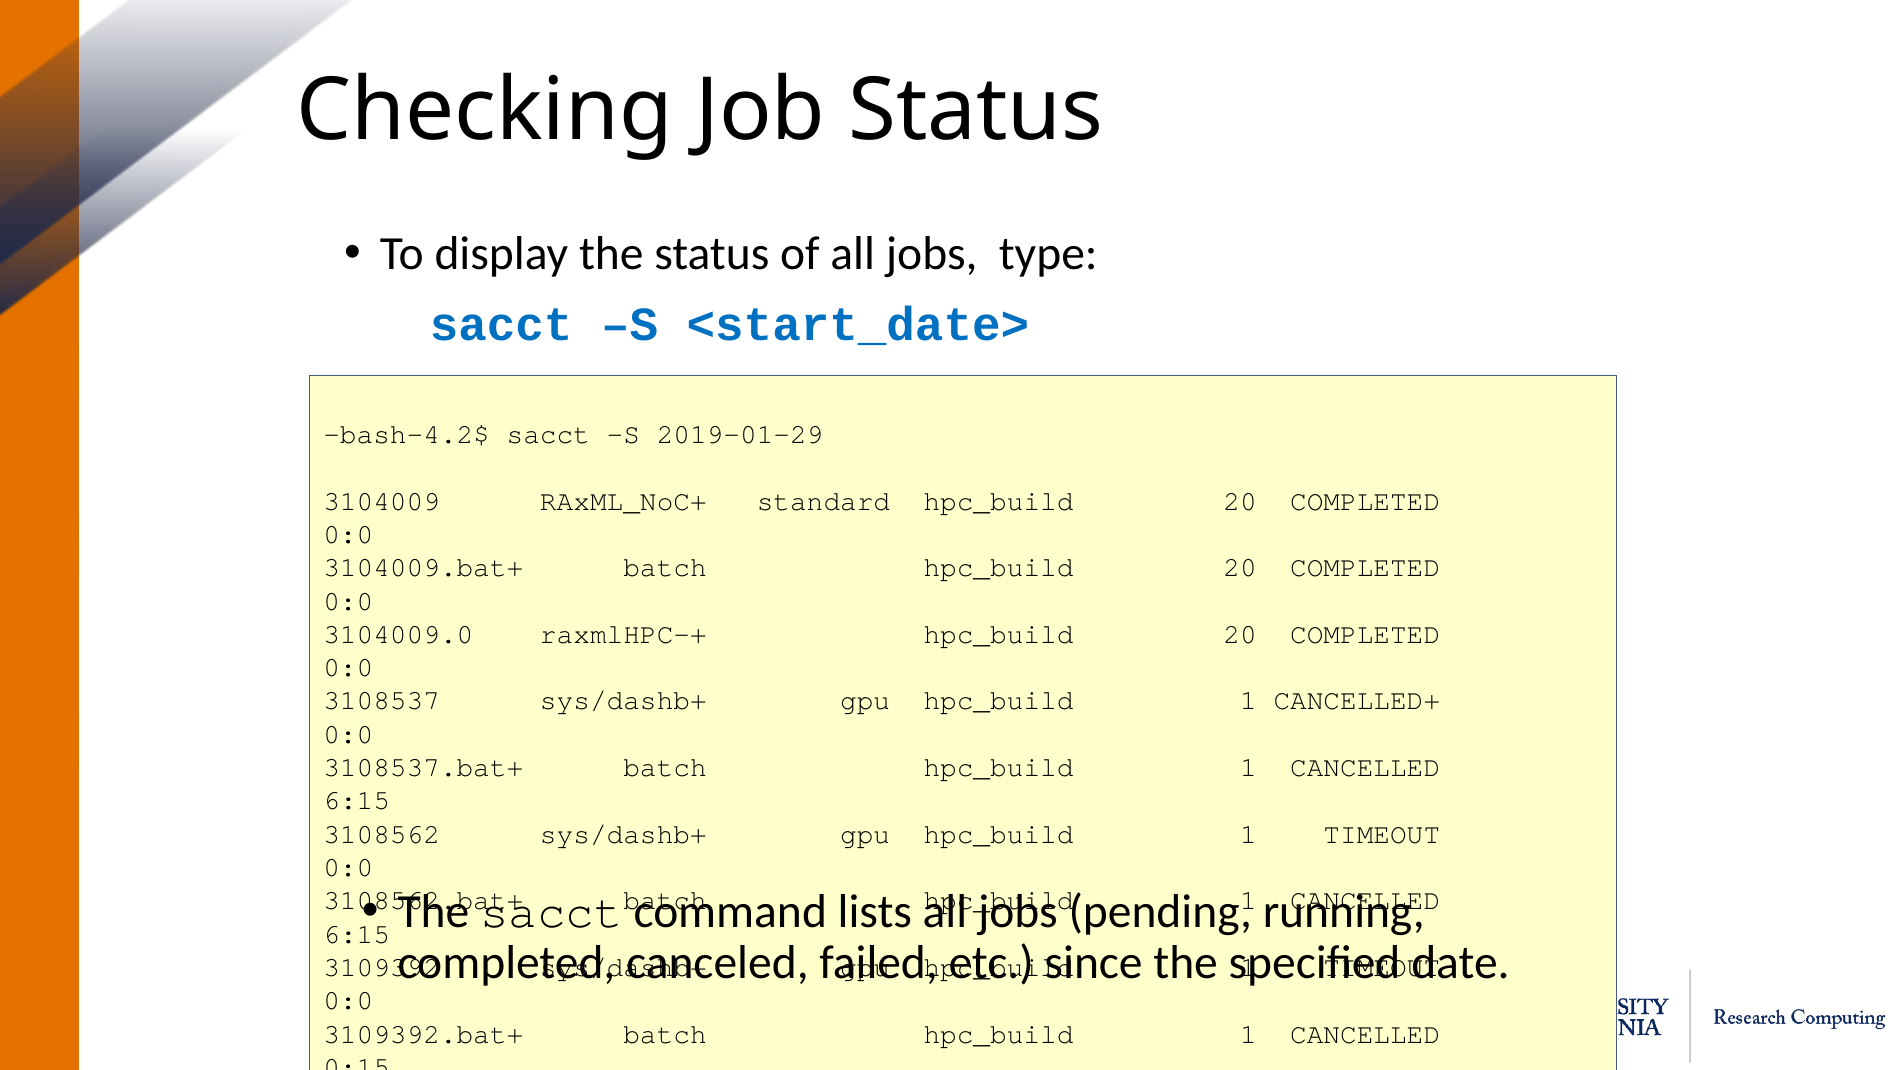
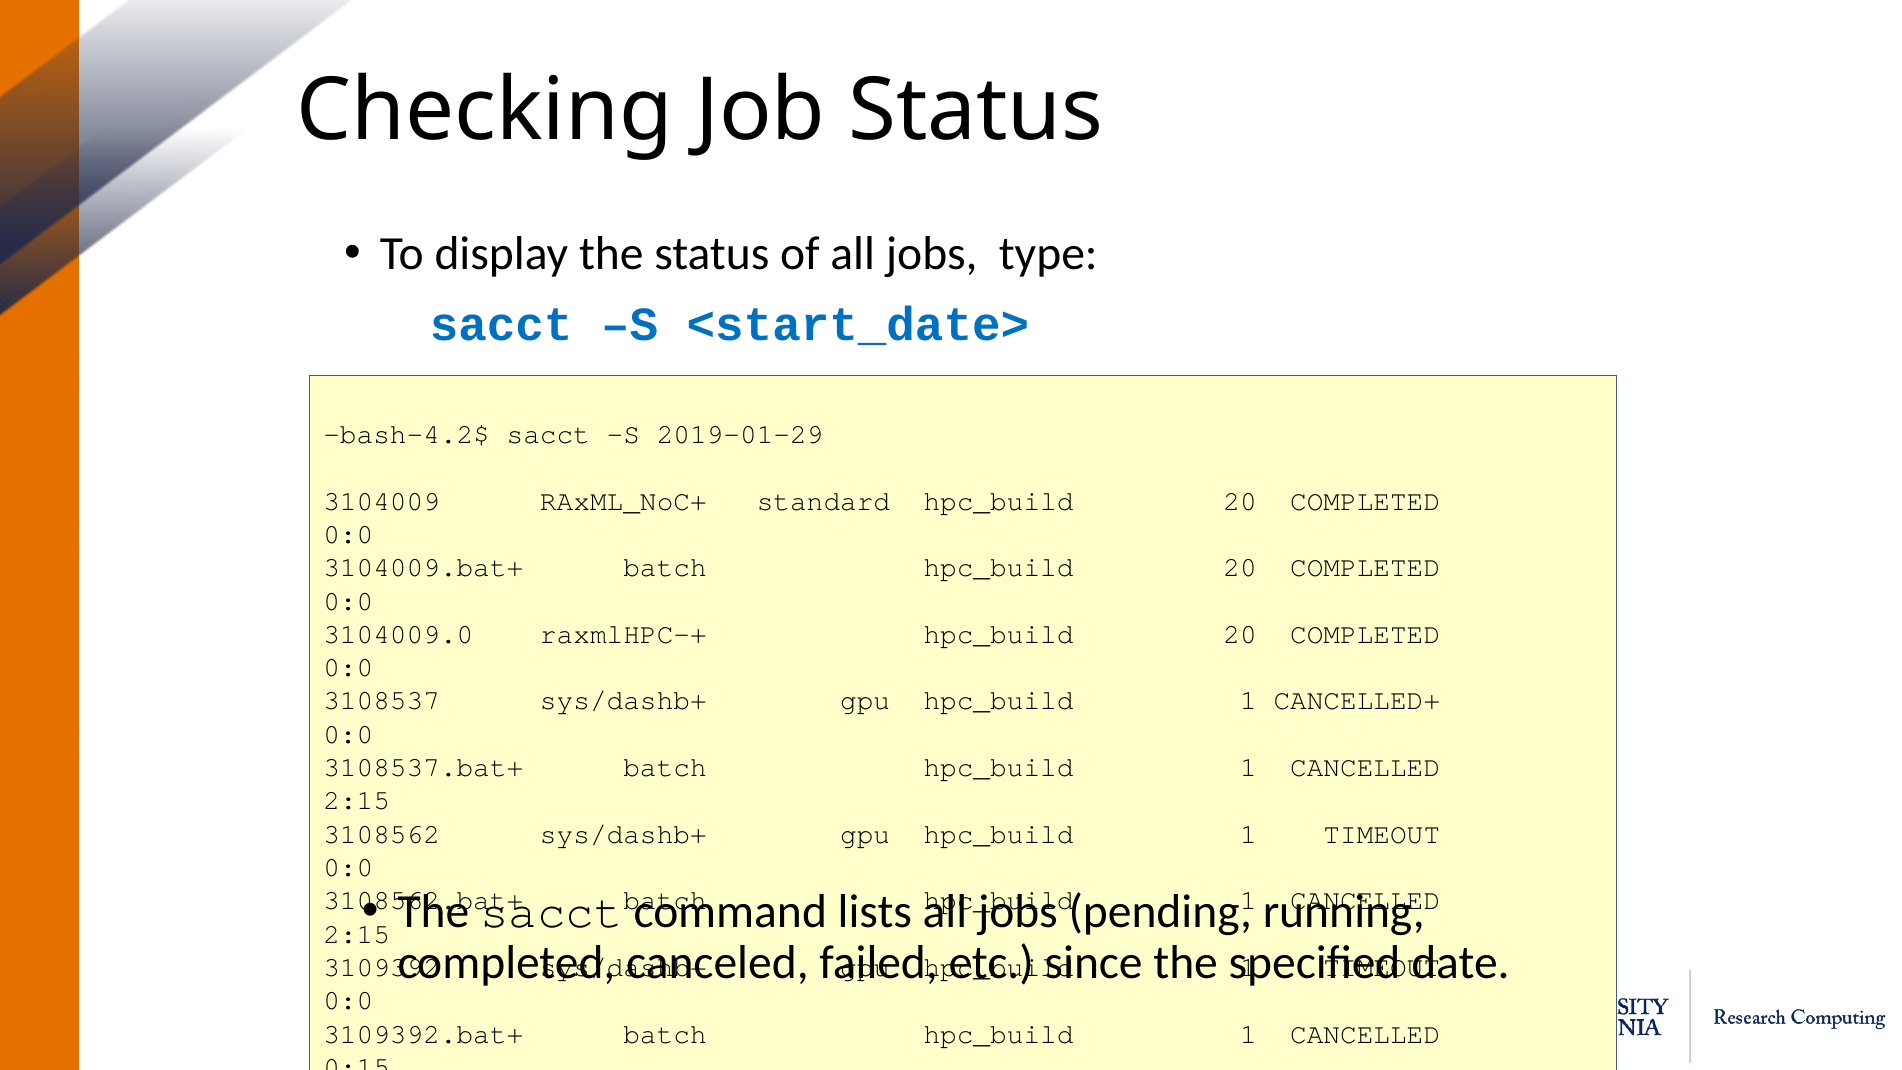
6:15: 6:15 -> 2:15 (357, 801)
6:15: 6:15 -> 2:15 (357, 934)
